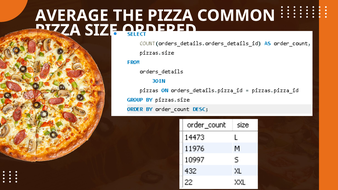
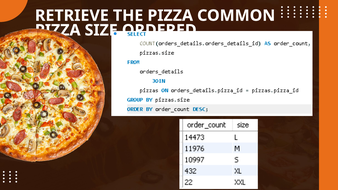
AVERAGE: AVERAGE -> RETRIEVE (72, 16)
